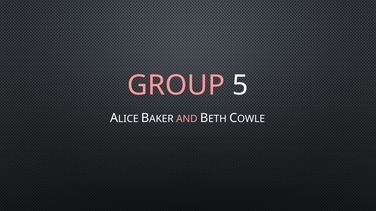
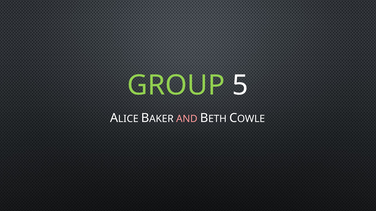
GROUP colour: pink -> light green (176, 86)
